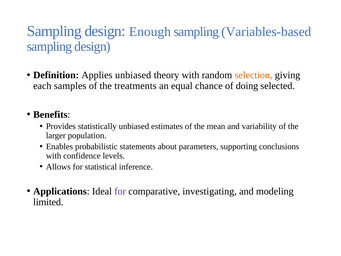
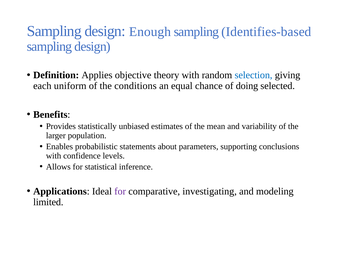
Variables-based: Variables-based -> Identifies-based (266, 32)
Applies unbiased: unbiased -> objective (133, 75)
selection colour: orange -> blue (254, 75)
samples: samples -> uniform (70, 86)
treatments: treatments -> conditions (135, 86)
